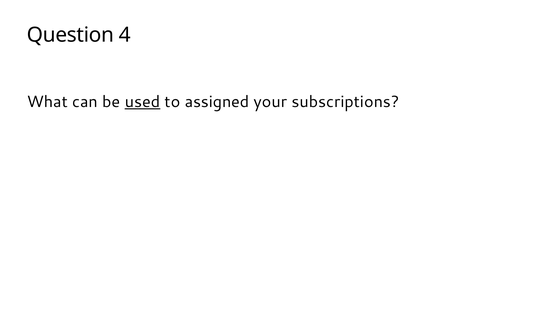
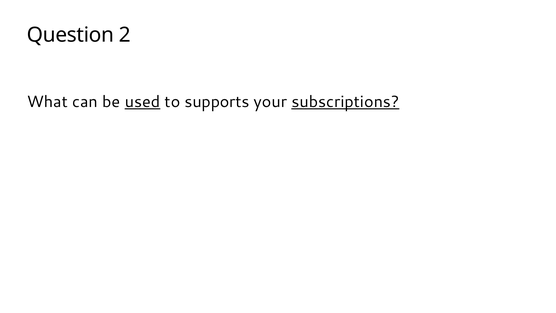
4: 4 -> 2 (125, 35)
assigned: assigned -> supports (217, 102)
subscriptions underline: none -> present (345, 102)
